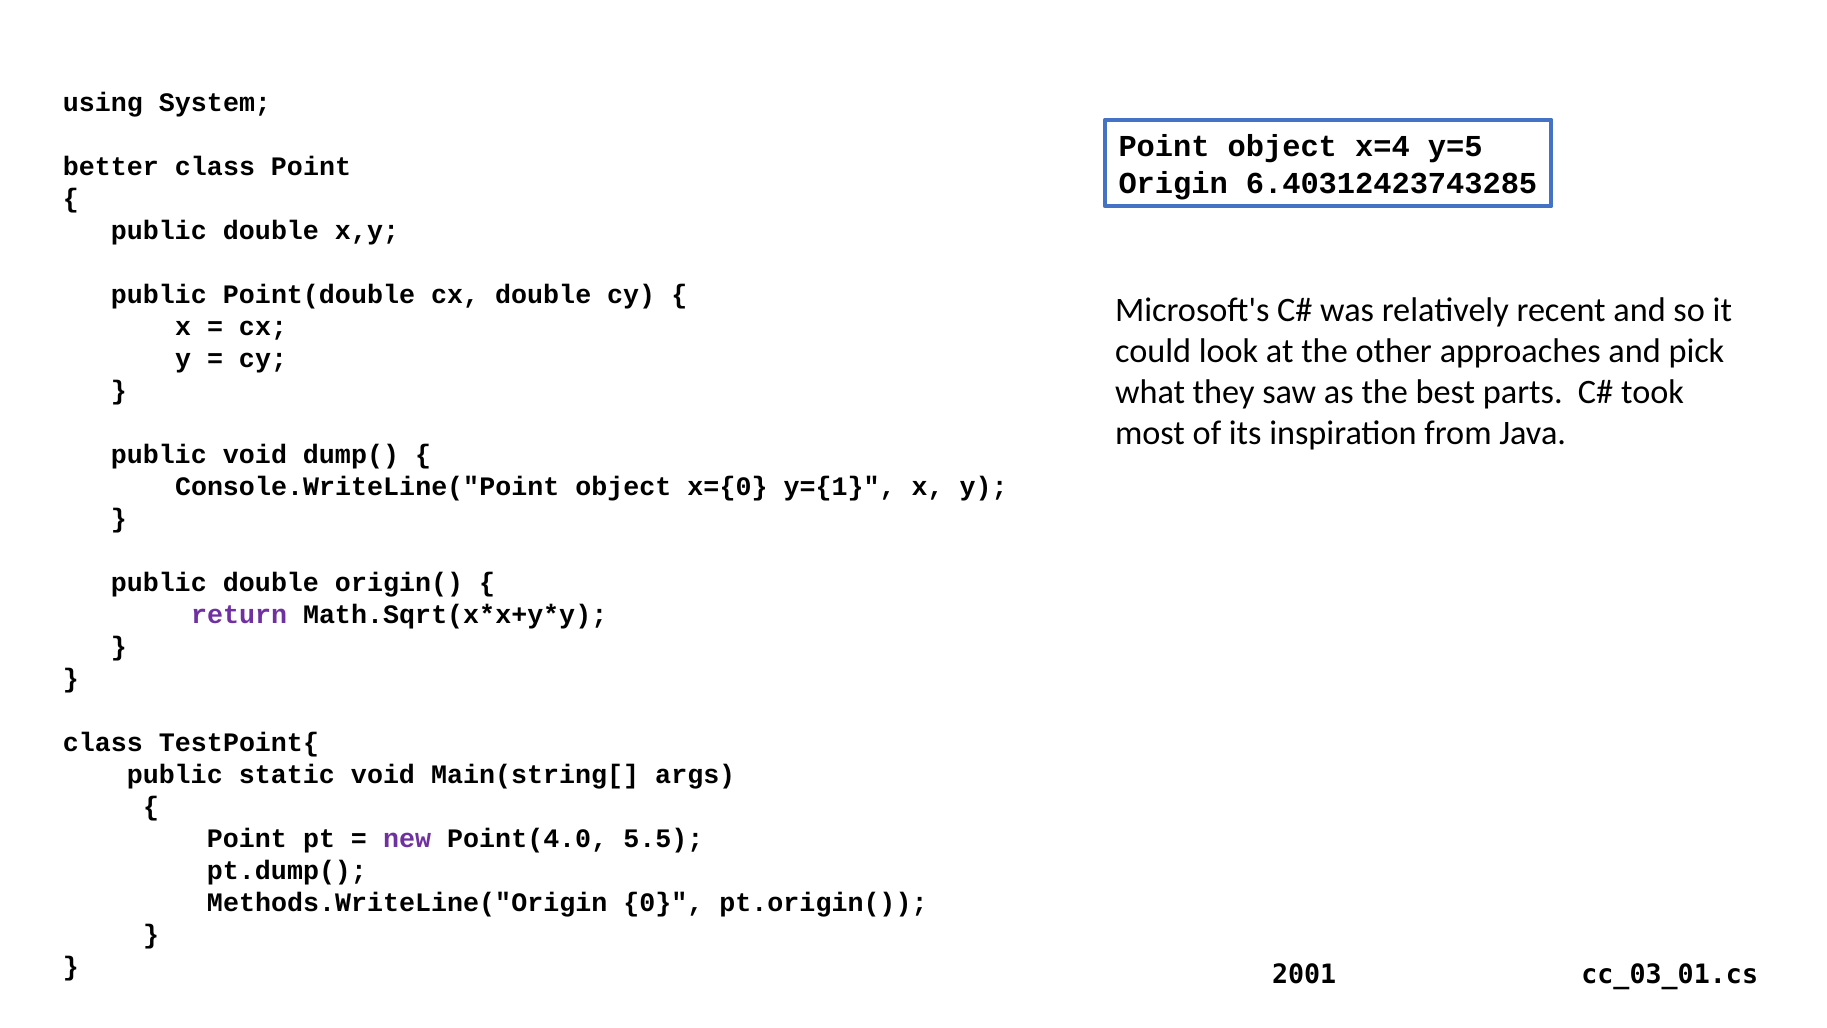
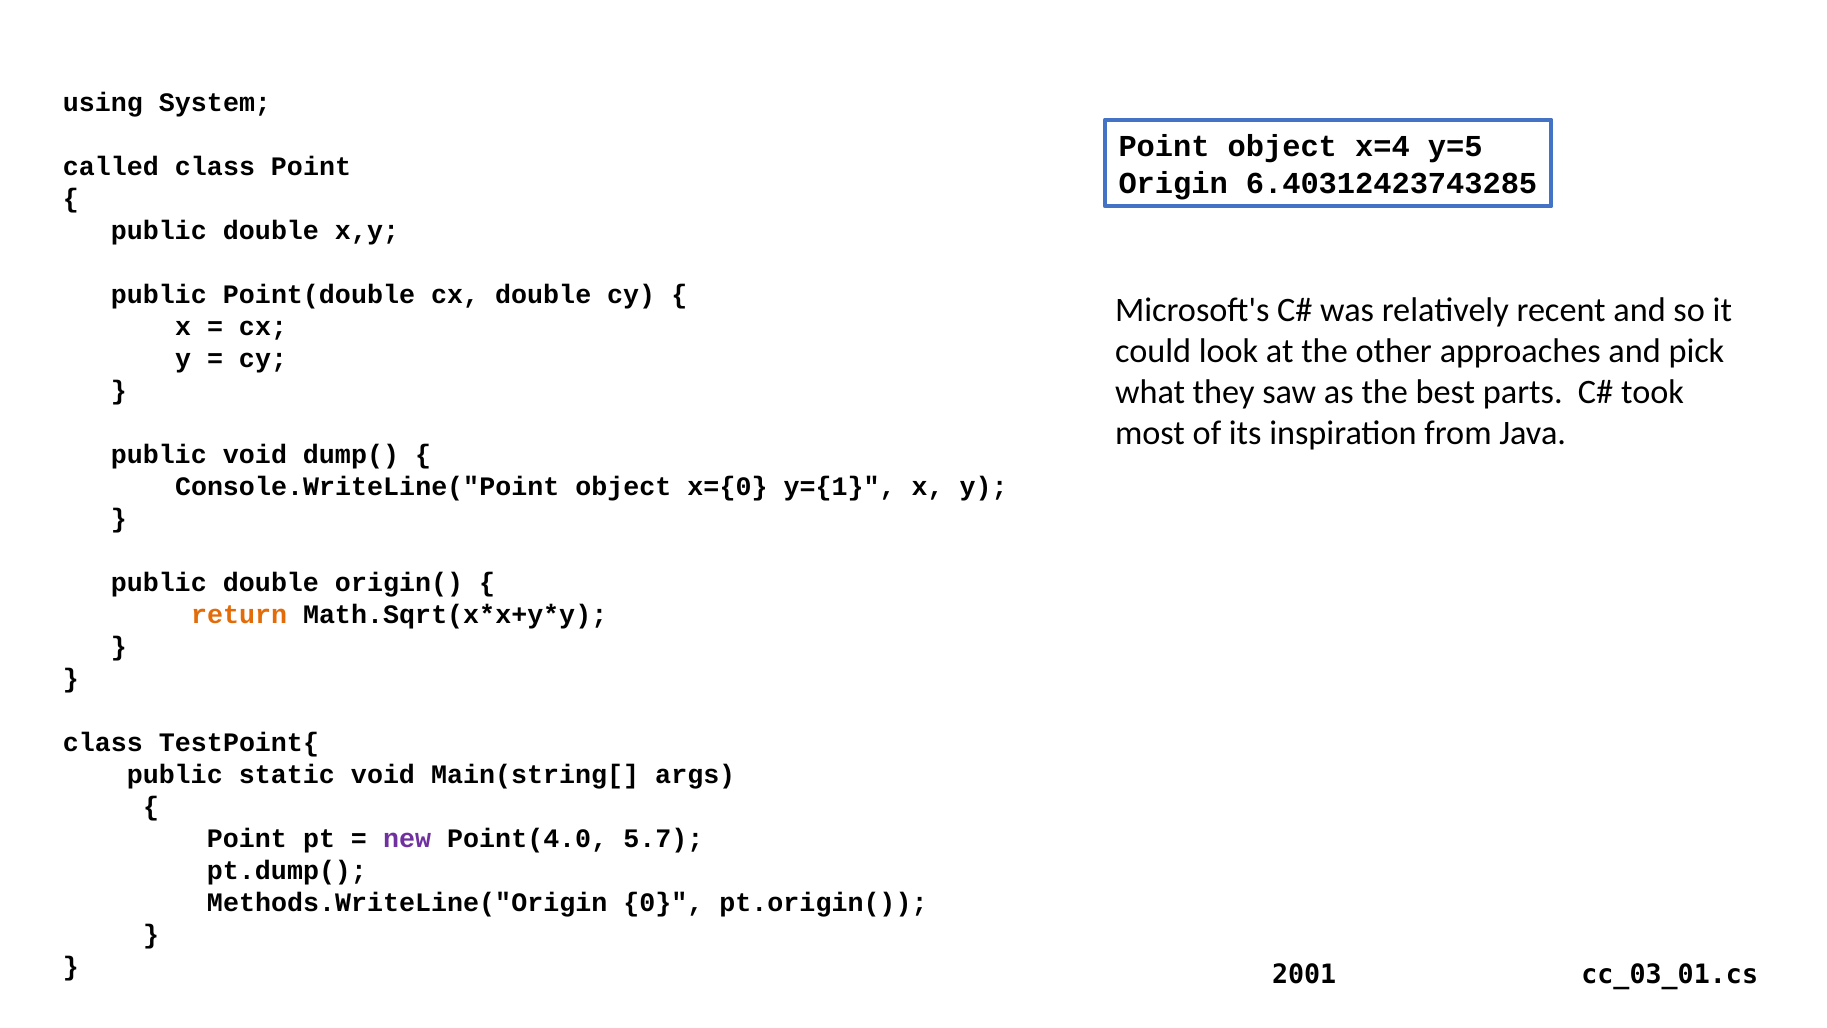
better: better -> called (111, 167)
return colour: purple -> orange (239, 615)
5.5: 5.5 -> 5.7 (663, 839)
